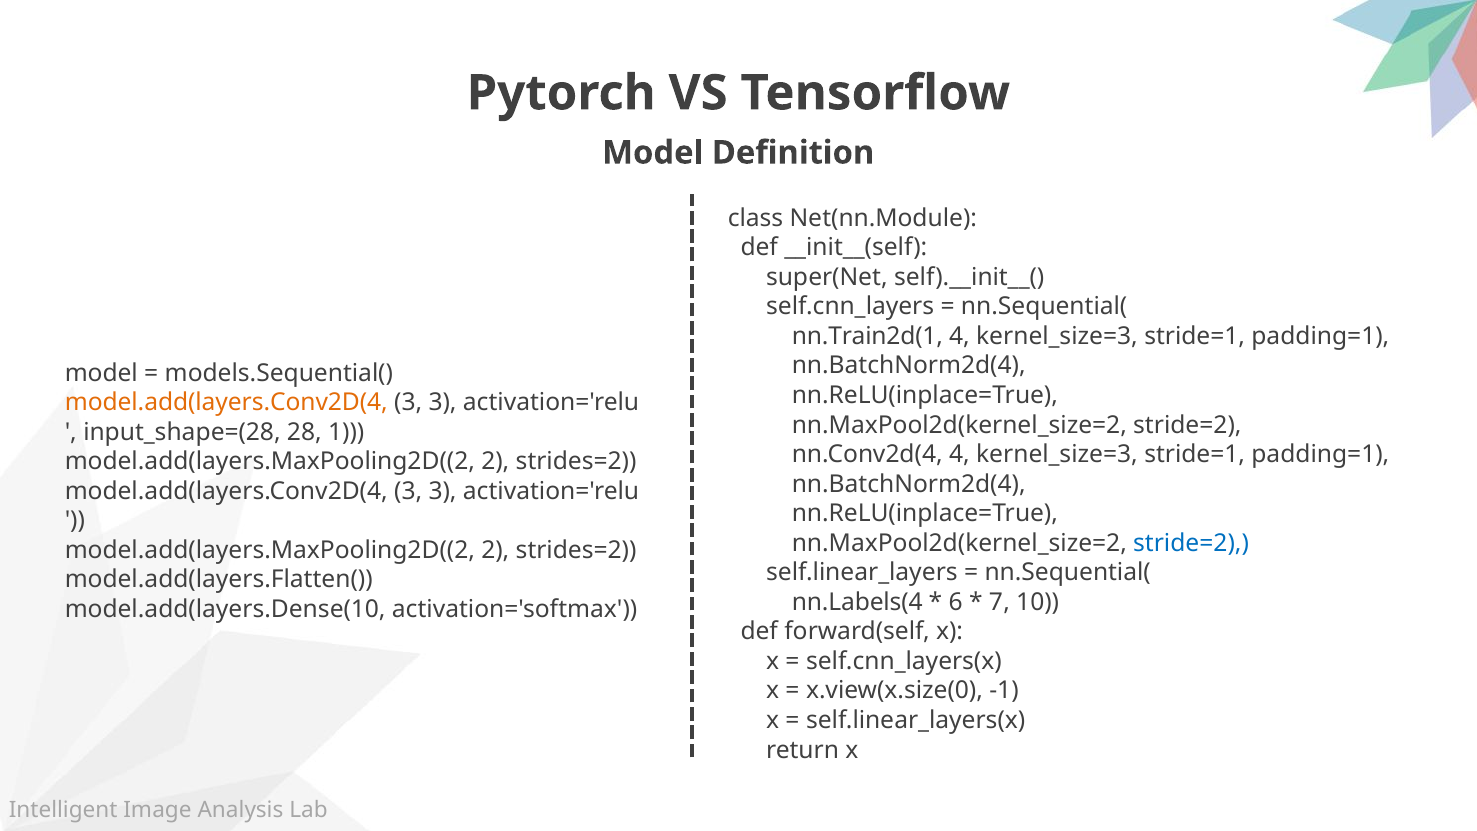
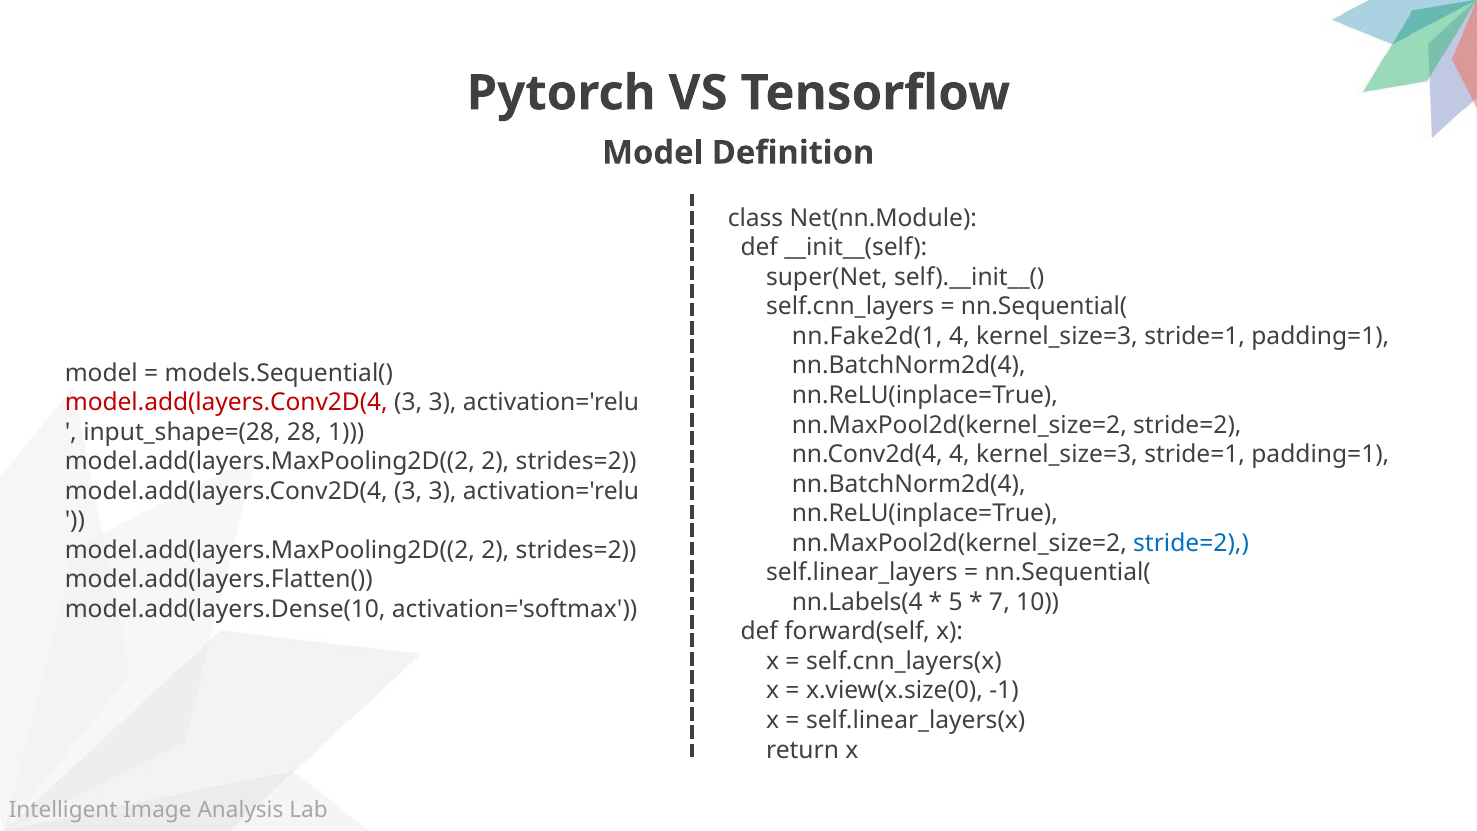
nn.Train2d(1: nn.Train2d(1 -> nn.Fake2d(1 (867, 336)
model.add(layers.Conv2D(4 colour: orange -> red (226, 402)
6: 6 -> 5 (956, 602)
